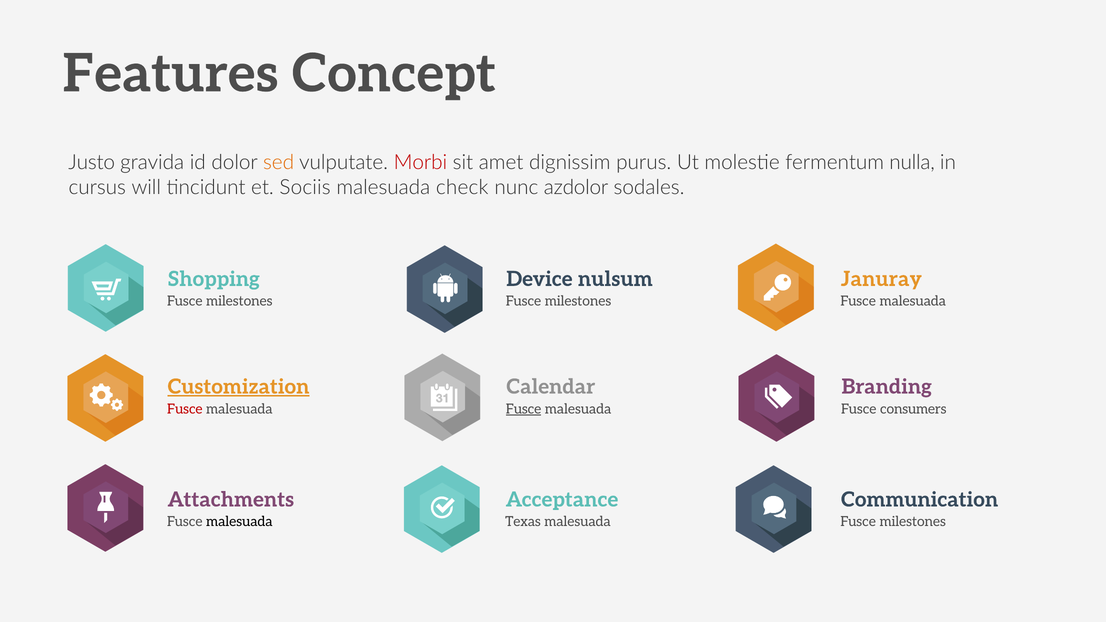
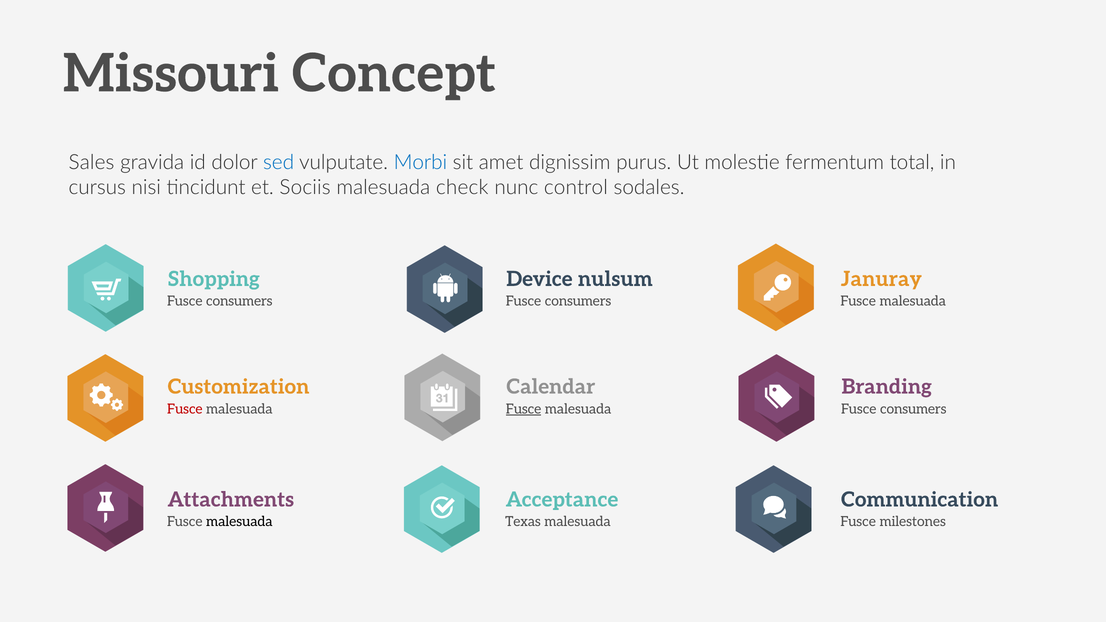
Features: Features -> Missouri (171, 74)
Justo: Justo -> Sales (91, 163)
sed colour: orange -> blue (279, 163)
Morbi colour: red -> blue (420, 163)
nulla: nulla -> total (912, 163)
will: will -> nisi (146, 188)
azdolor: azdolor -> control (576, 188)
milestones: milestones -> consumers (239, 301)
milestones: milestones -> consumers (578, 301)
Customization underline: present -> none (239, 387)
